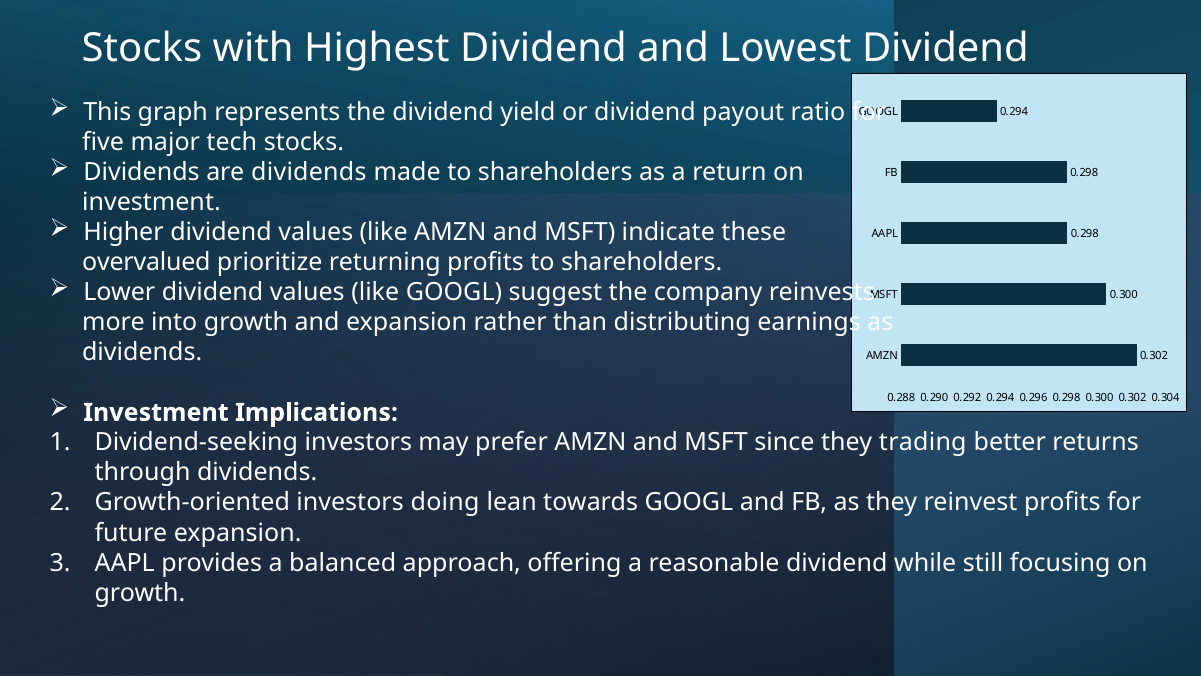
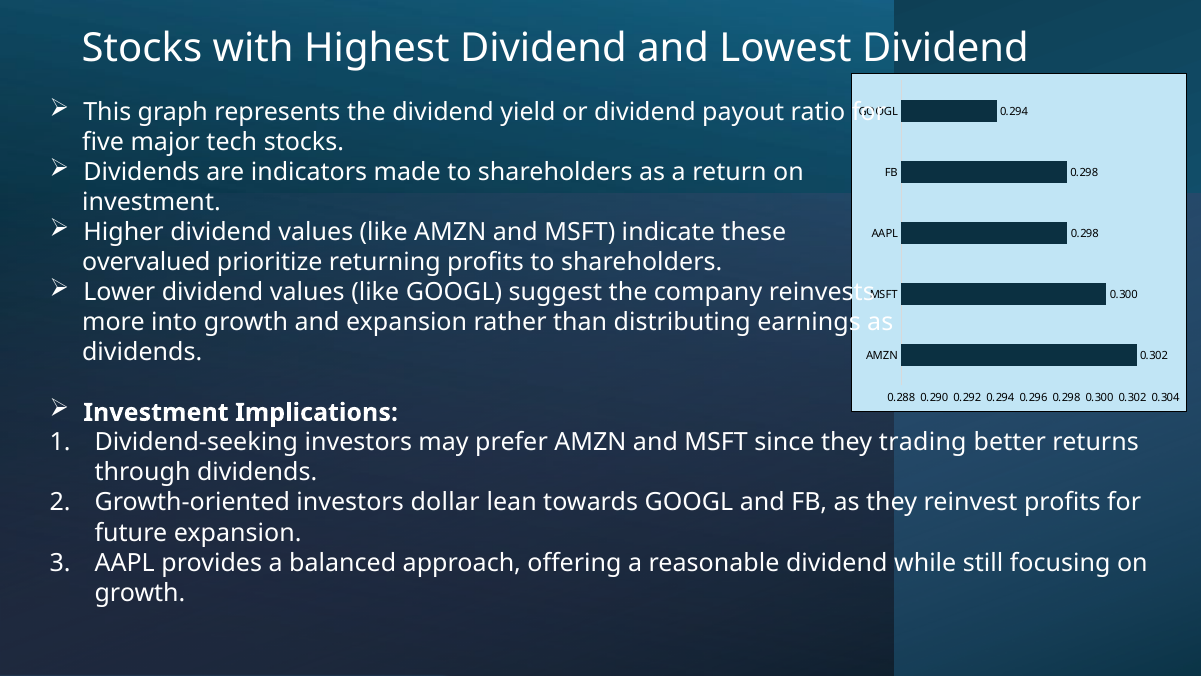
are dividends: dividends -> indicators (309, 172)
doing: doing -> dollar (445, 502)
